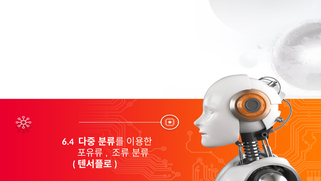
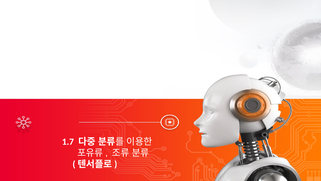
6.4: 6.4 -> 1.7 (68, 141)
